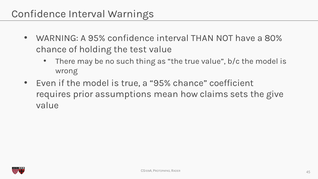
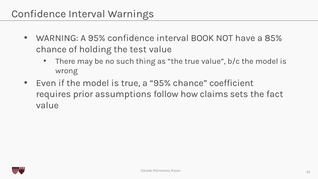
THAN: THAN -> BOOK (202, 38)
80%: 80% -> 85% (273, 38)
mean: mean -> follow (166, 94)
give: give -> fact (275, 94)
